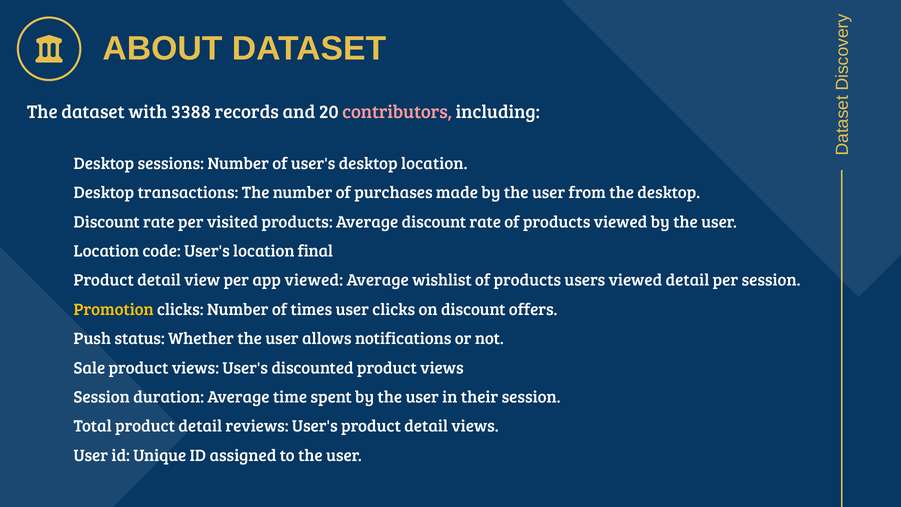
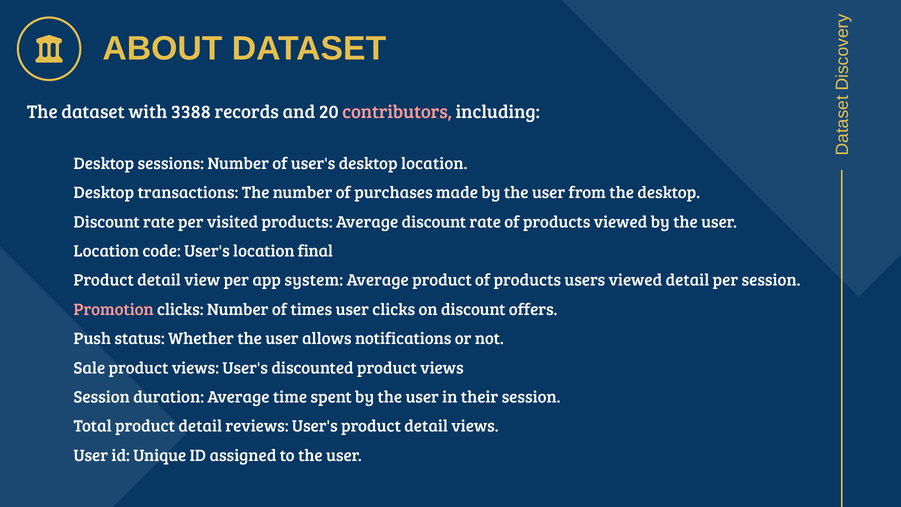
app viewed: viewed -> system (314, 280)
Average wishlist: wishlist -> product (442, 280)
Promotion colour: yellow -> pink (114, 309)
